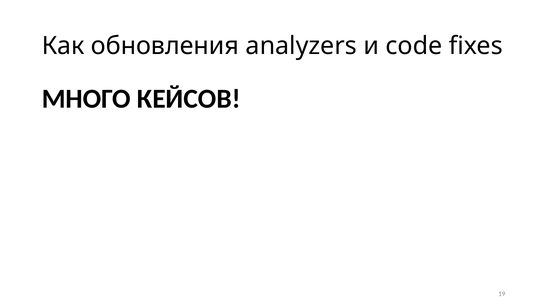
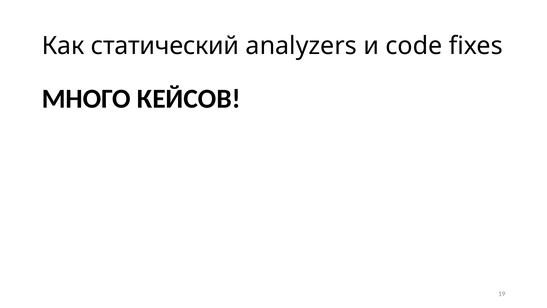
обновления: обновления -> статический (165, 46)
